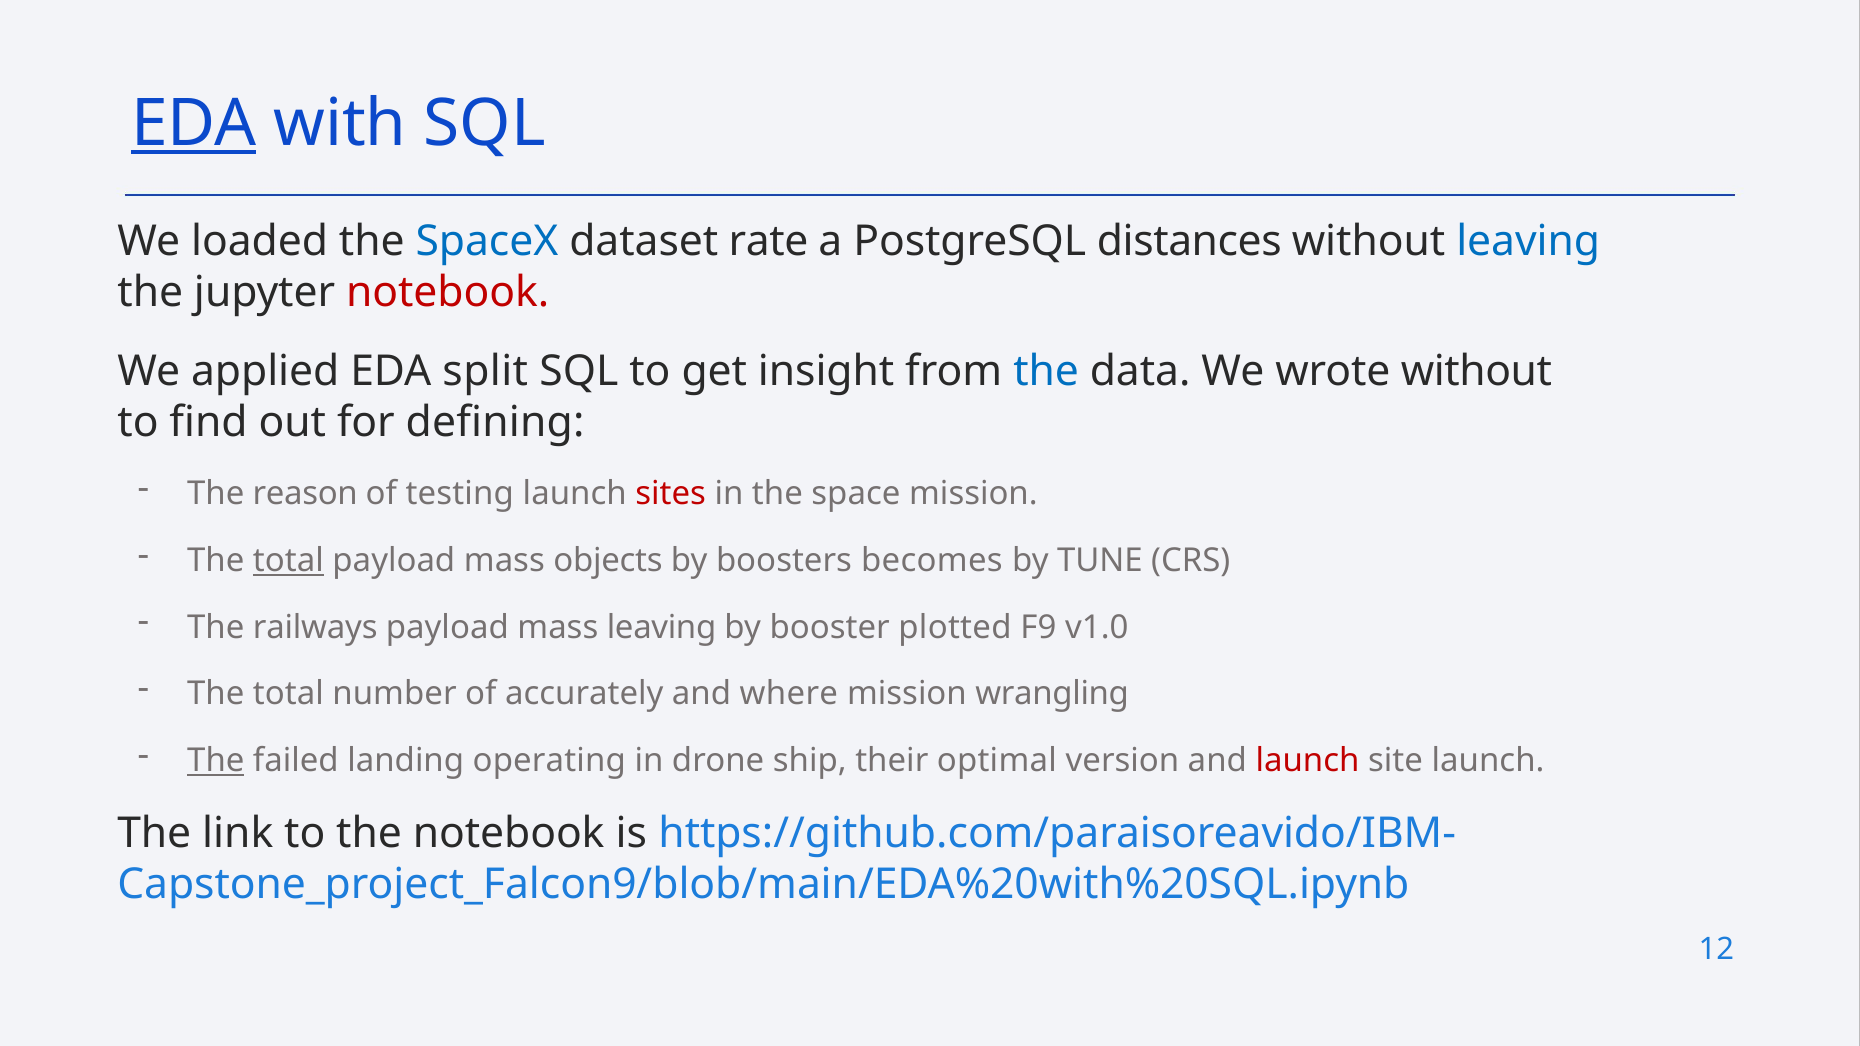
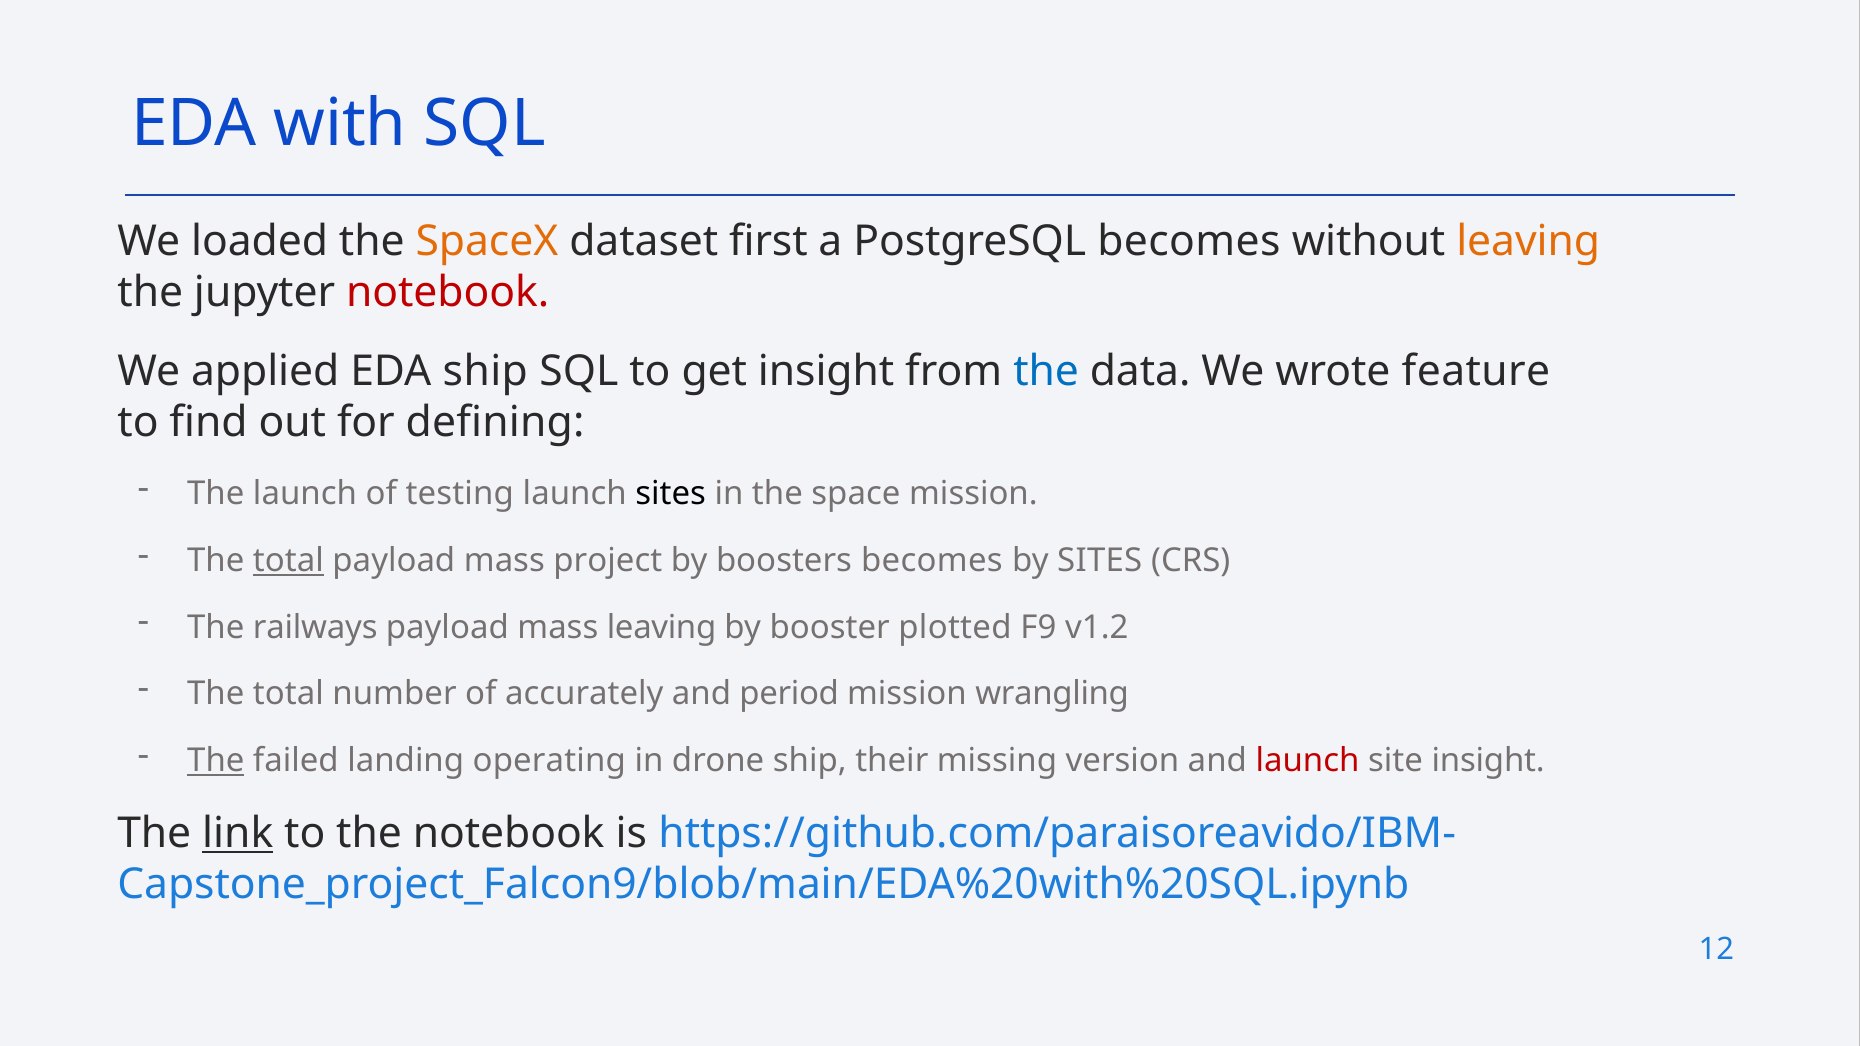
EDA underline: present -> none (194, 124)
SpaceX colour: blue -> orange (487, 242)
rate: rate -> first (768, 242)
PostgreSQL distances: distances -> becomes (1189, 242)
leaving colour: blue -> orange (1528, 242)
EDA split: split -> ship (485, 371)
wrote without: without -> feature (1476, 371)
The reason: reason -> launch (305, 494)
sites colour: red -> black (671, 494)
objects: objects -> project (608, 561)
by TUNE: TUNE -> SITES (1100, 561)
v1.0: v1.0 -> v1.2 (1097, 627)
where: where -> period (789, 694)
optimal: optimal -> missing (997, 761)
site launch: launch -> insight (1488, 761)
link underline: none -> present (238, 834)
